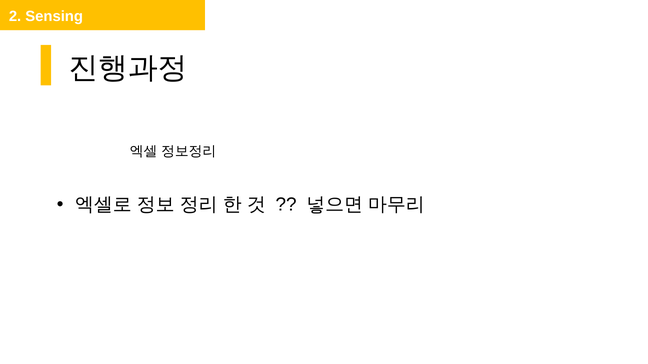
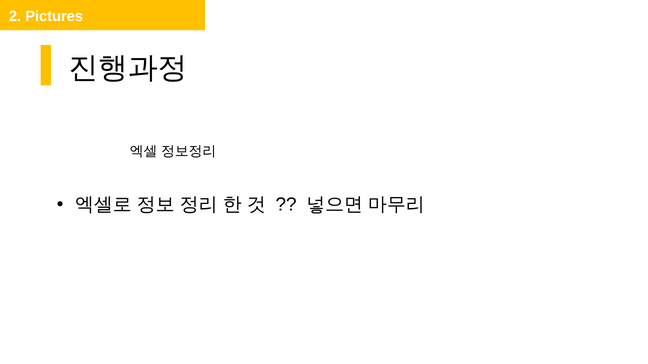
Sensing: Sensing -> Pictures (54, 16)
